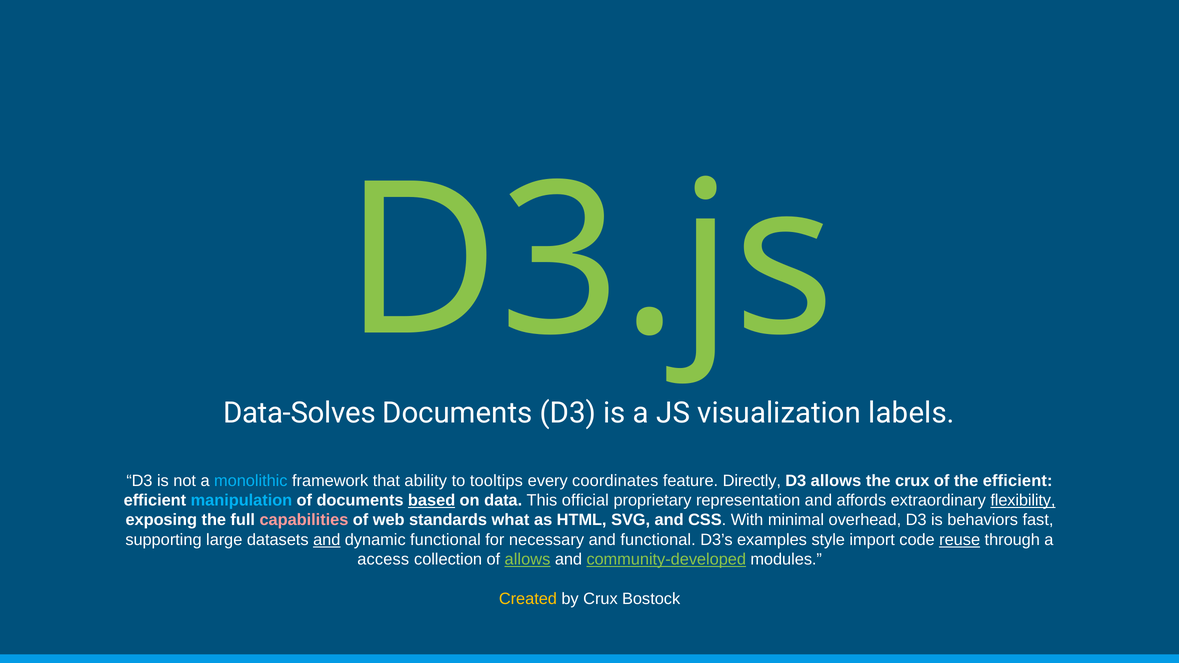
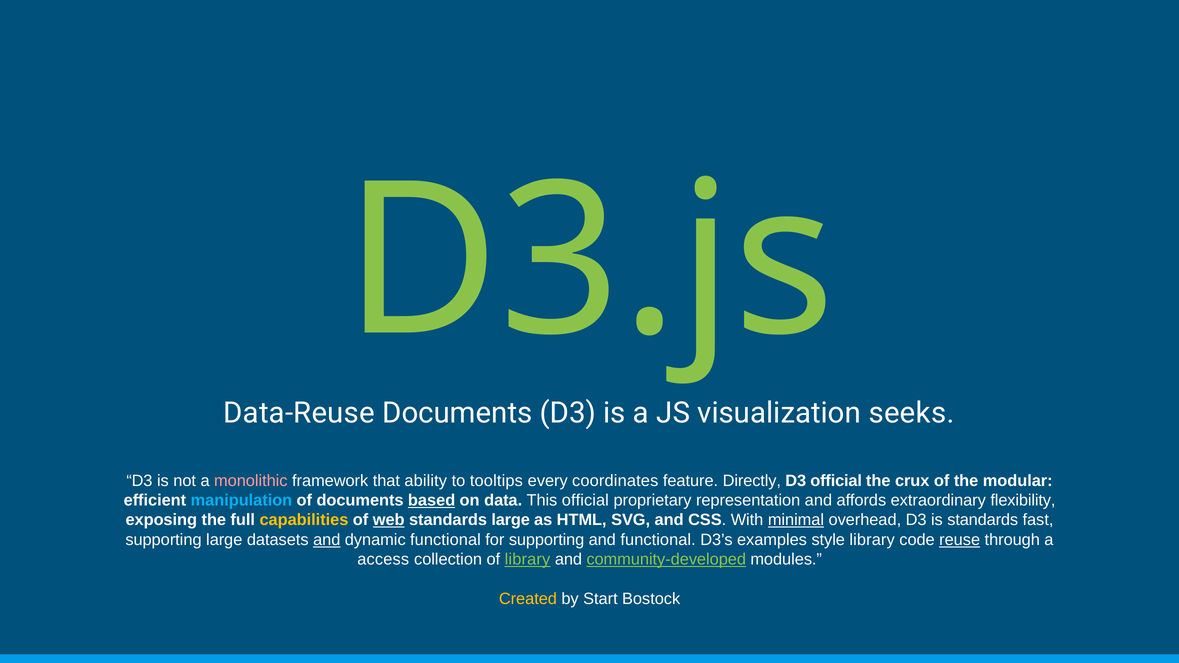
Data-Solves: Data-Solves -> Data-Reuse (299, 413)
labels: labels -> seeks (911, 413)
monolithic colour: light blue -> pink (251, 481)
D3 allows: allows -> official (836, 481)
the efficient: efficient -> modular (1018, 481)
flexibility underline: present -> none (1023, 501)
capabilities colour: pink -> yellow (304, 520)
web underline: none -> present (389, 520)
standards what: what -> large (511, 520)
minimal underline: none -> present (796, 520)
is behaviors: behaviors -> standards (983, 520)
for necessary: necessary -> supporting (547, 540)
style import: import -> library (872, 540)
of allows: allows -> library (527, 560)
by Crux: Crux -> Start (600, 599)
